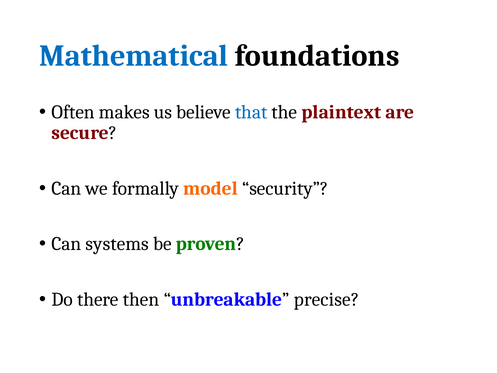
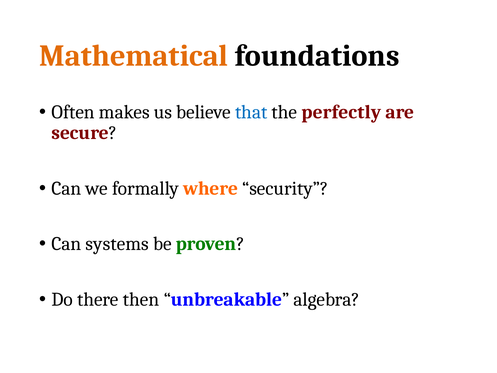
Mathematical colour: blue -> orange (134, 56)
plaintext: plaintext -> perfectly (341, 112)
model: model -> where (211, 188)
precise: precise -> algebra (327, 299)
